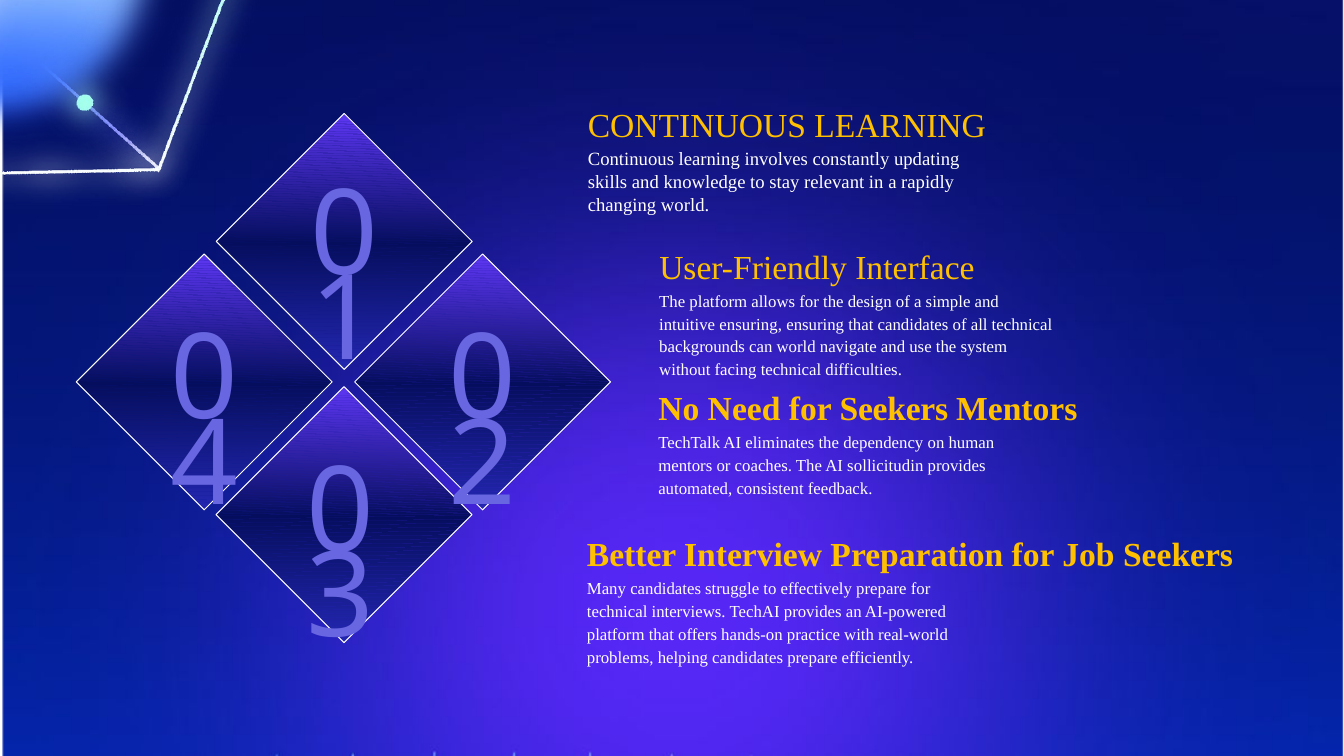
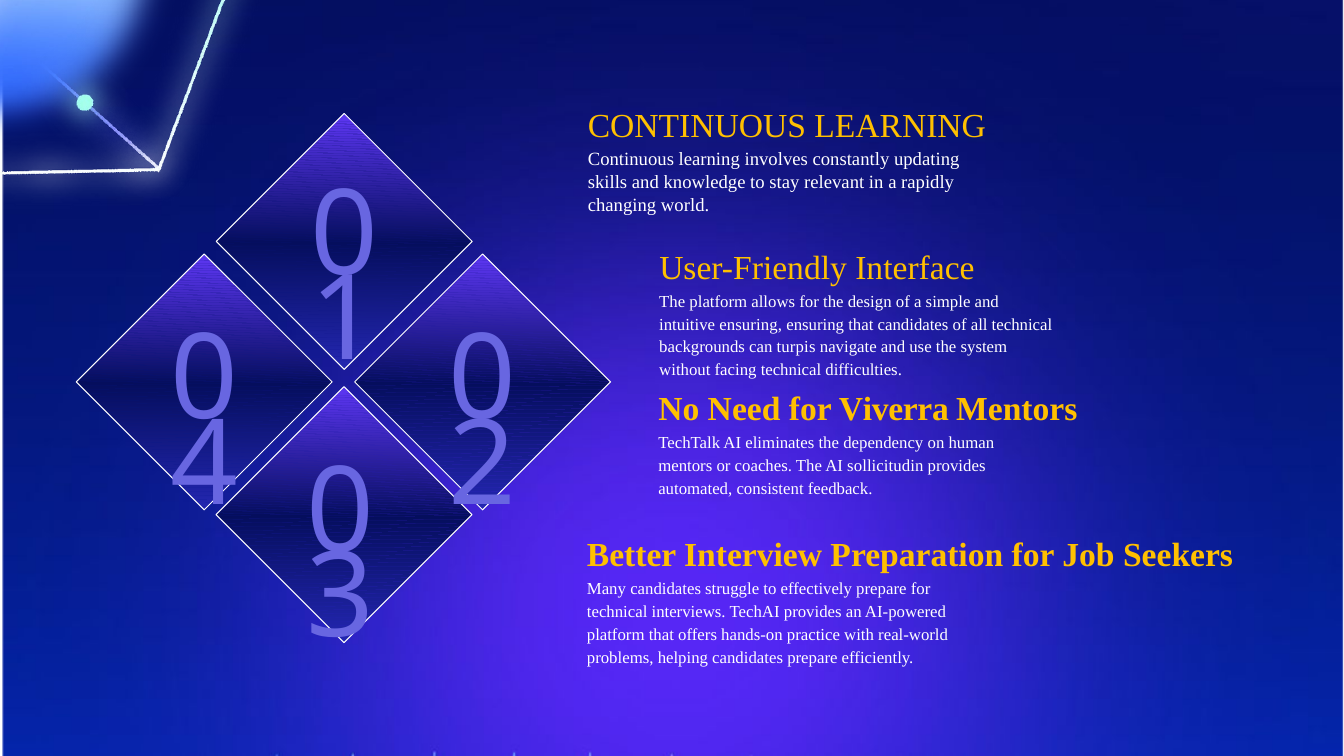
can world: world -> turpis (796, 347)
for Seekers: Seekers -> Viverra (894, 409)
